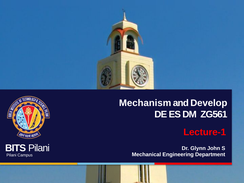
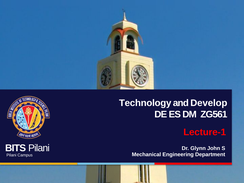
Mechanism: Mechanism -> Technology (145, 103)
